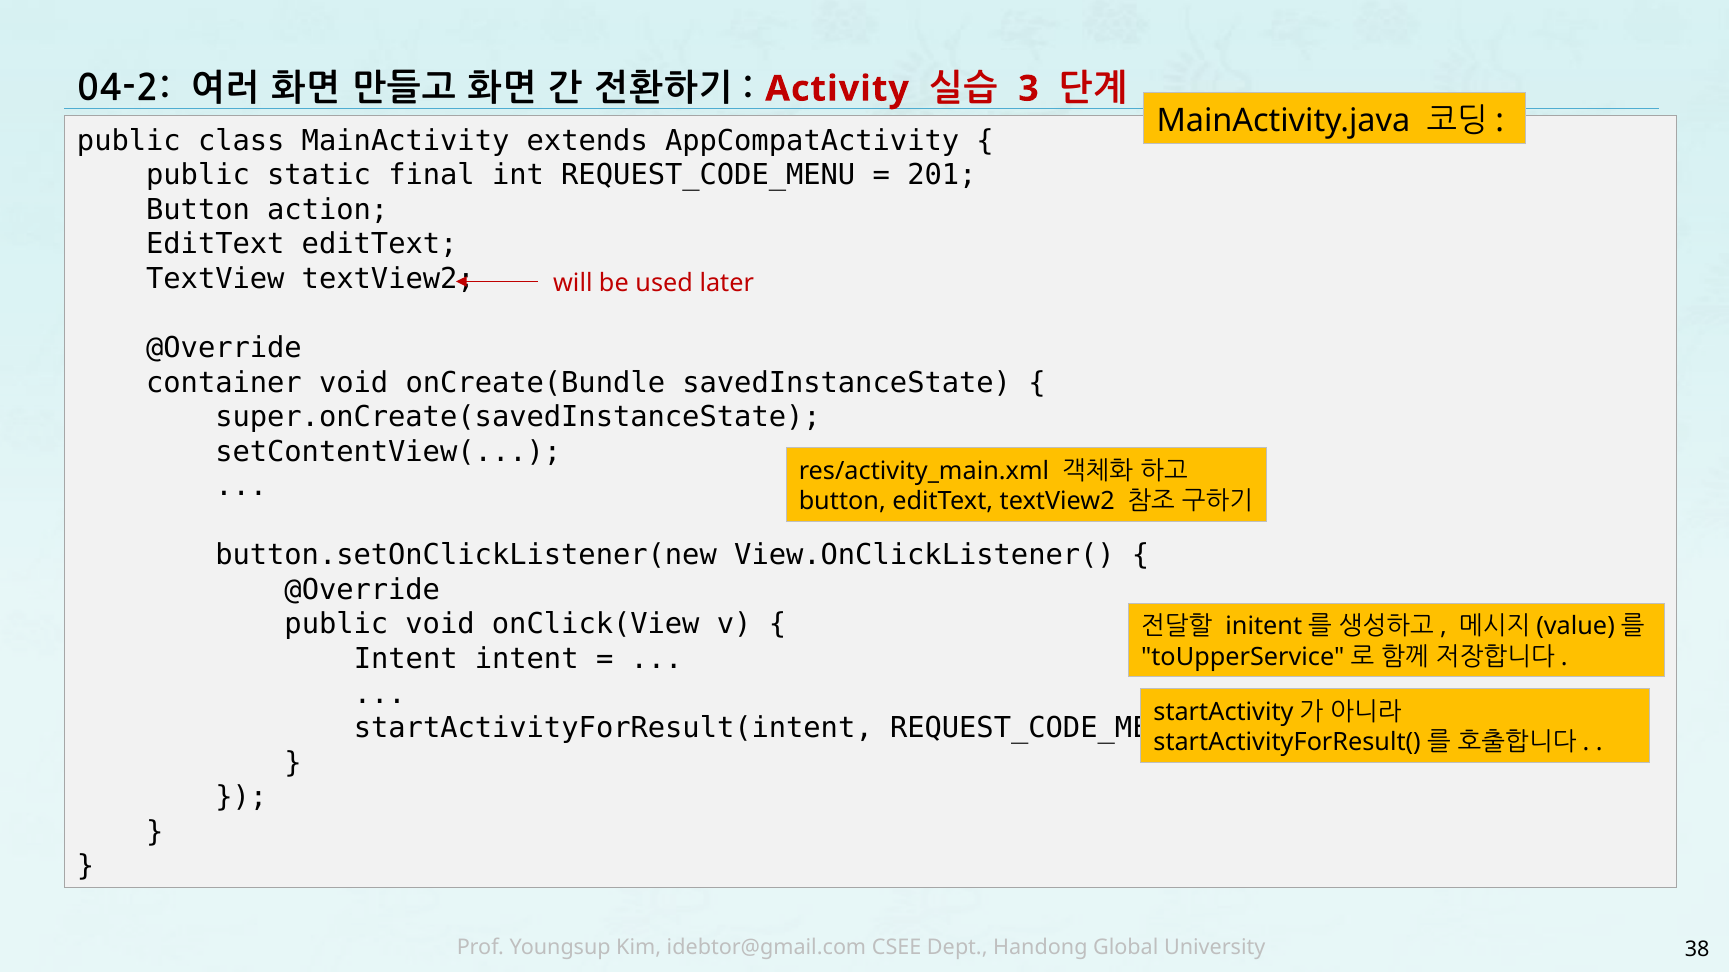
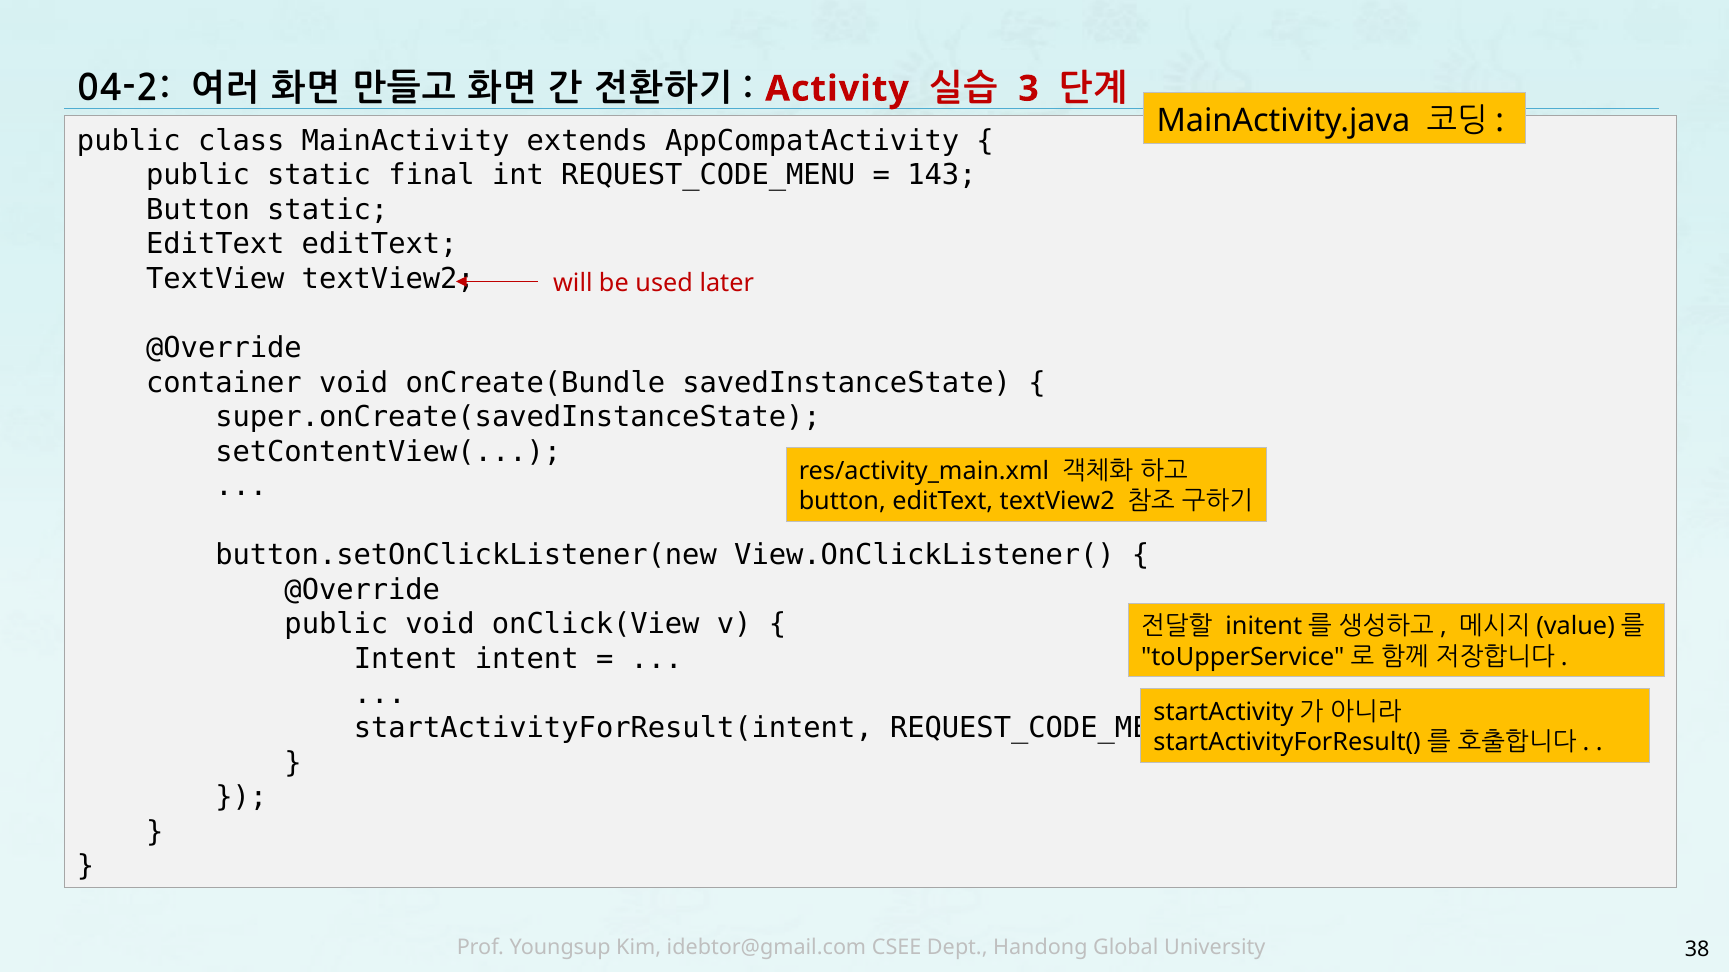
201: 201 -> 143 (942, 176)
Button action: action -> static (328, 210)
